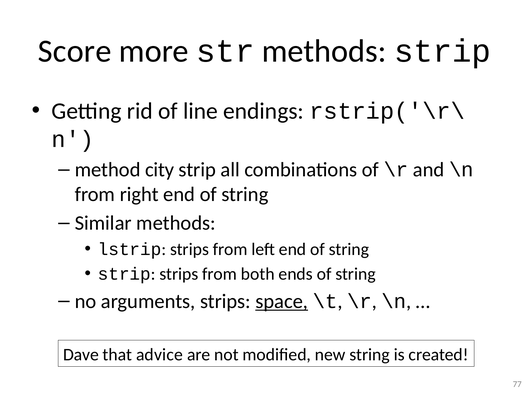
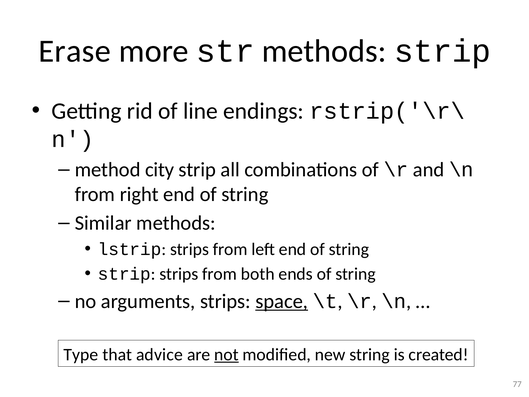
Score: Score -> Erase (75, 51)
Dave: Dave -> Type (81, 354)
not underline: none -> present (226, 354)
